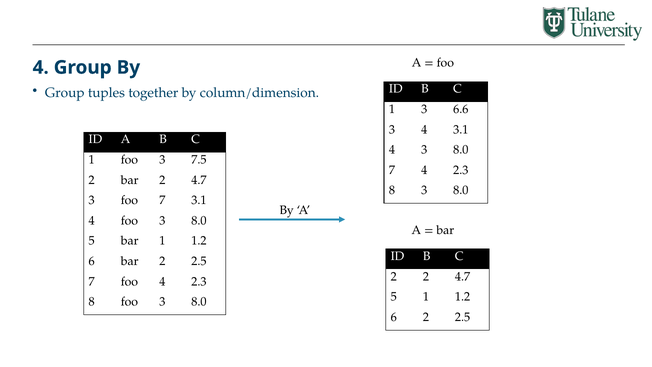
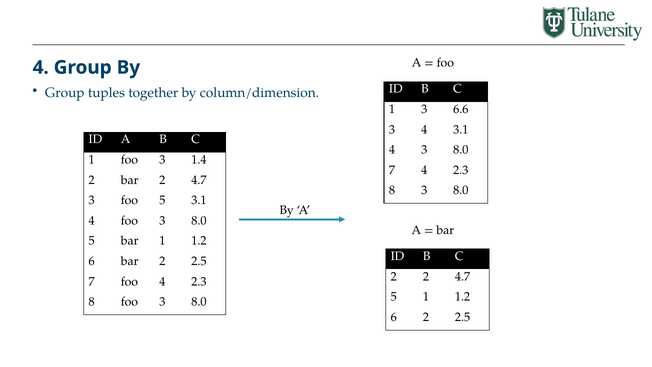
7.5: 7.5 -> 1.4 (199, 160)
foo 7: 7 -> 5 (162, 200)
